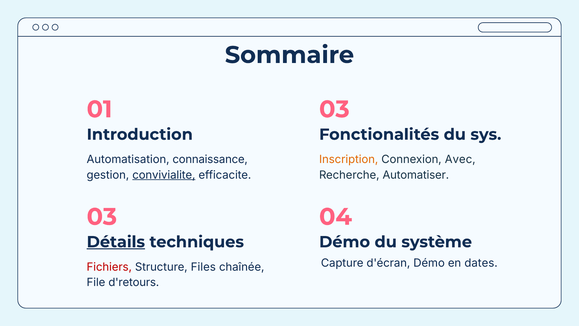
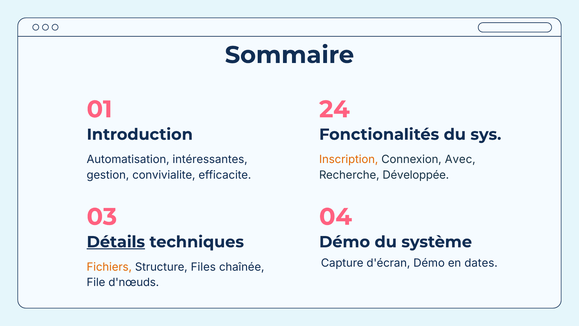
01 03: 03 -> 24 (334, 109)
connaissance: connaissance -> intéressantes (210, 159)
convivialite underline: present -> none (164, 175)
Automatiser: Automatiser -> Développée (416, 175)
Fichiers colour: red -> orange (109, 267)
d'retours: d'retours -> d'nœuds (134, 282)
